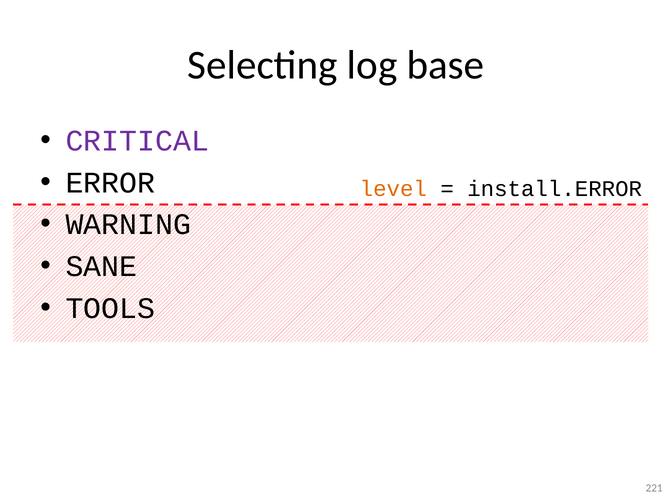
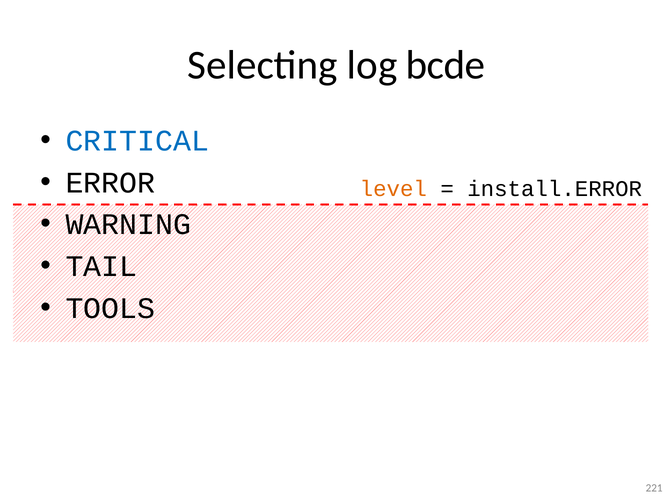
base: base -> bcde (446, 65)
CRITICAL colour: purple -> blue (137, 141)
SANE: SANE -> TAIL (101, 266)
